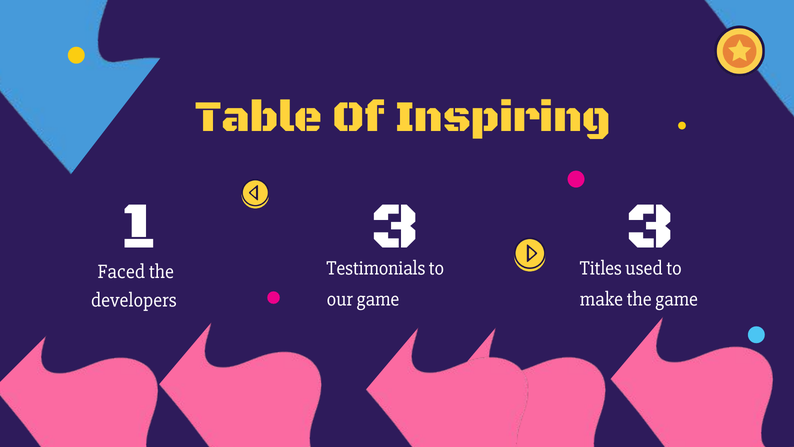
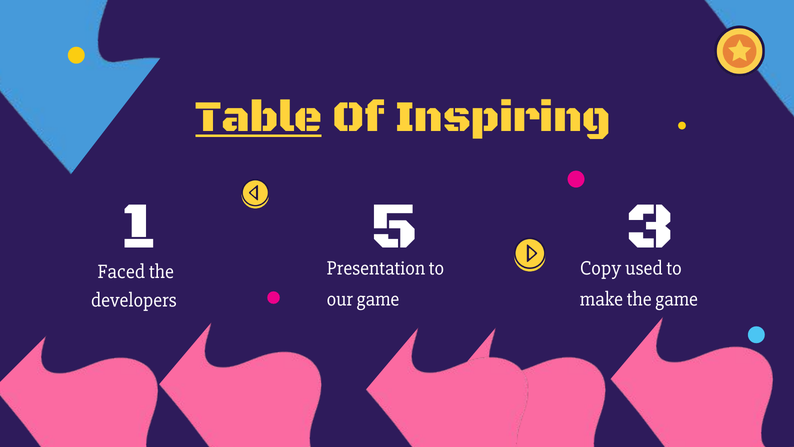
Table underline: none -> present (259, 117)
1 3: 3 -> 5 (395, 226)
Testimonials: Testimonials -> Presentation (376, 268)
Titles: Titles -> Copy (601, 268)
